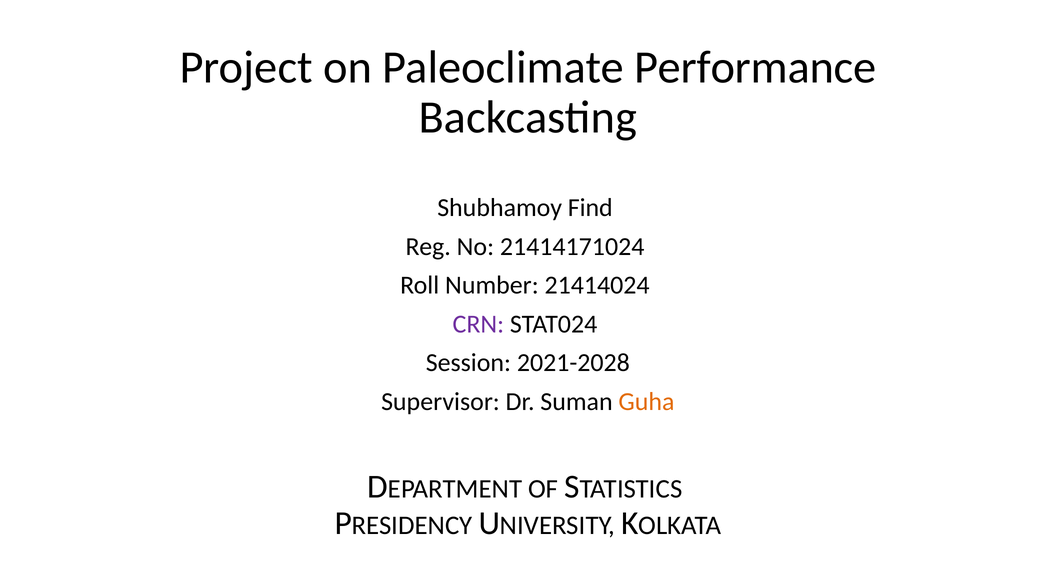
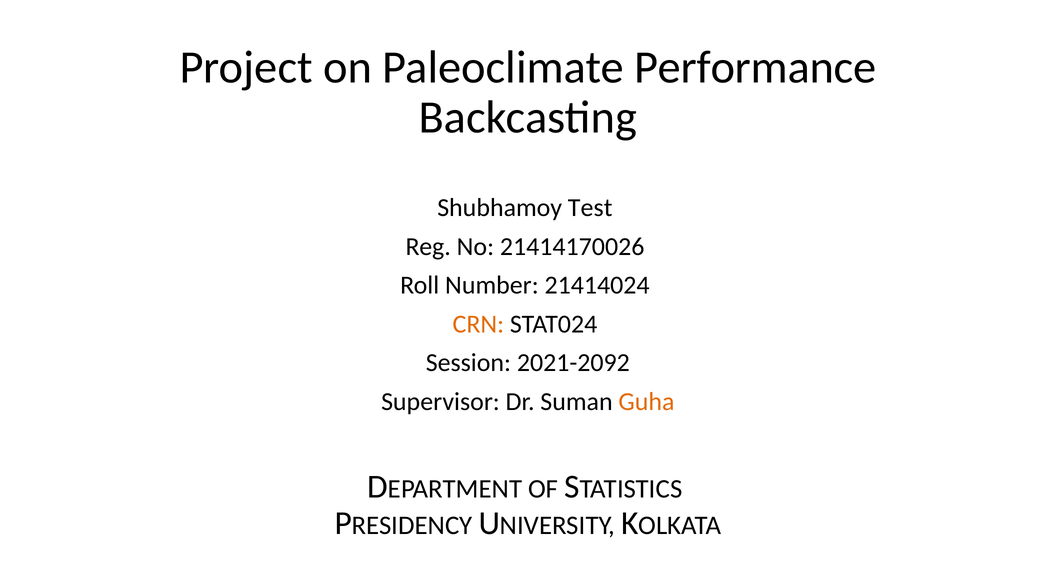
Find: Find -> Test (590, 208)
21414171024: 21414171024 -> 21414170026 (572, 247)
CRN colour: purple -> orange (478, 324)
2021-2028: 2021-2028 -> 2021-2092 (573, 363)
